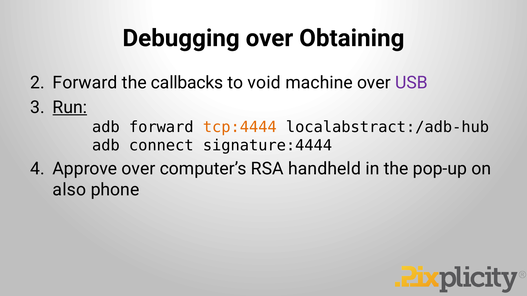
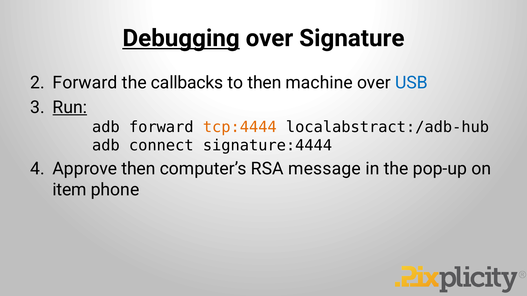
Debugging underline: none -> present (181, 38)
Obtaining: Obtaining -> Signature (352, 38)
to void: void -> then (264, 83)
USB colour: purple -> blue (411, 83)
Approve over: over -> then (138, 169)
handheld: handheld -> message (324, 169)
also: also -> item (70, 190)
